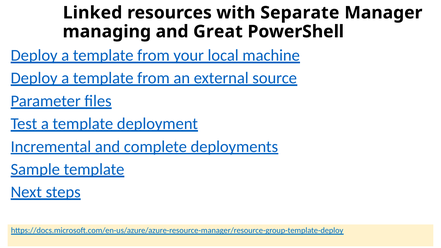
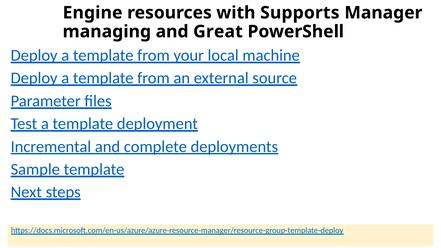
Linked: Linked -> Engine (93, 13)
Separate: Separate -> Supports (300, 13)
